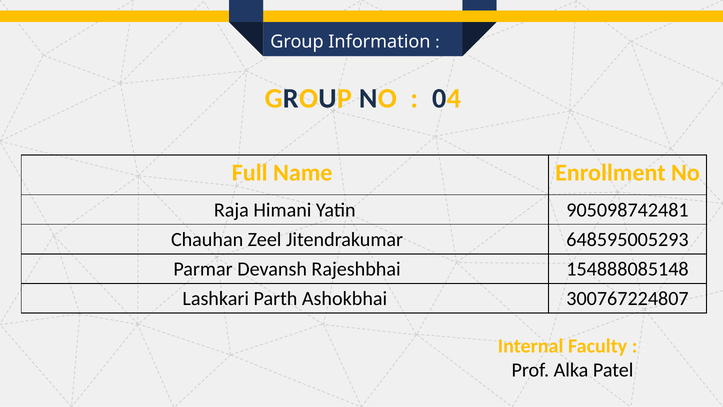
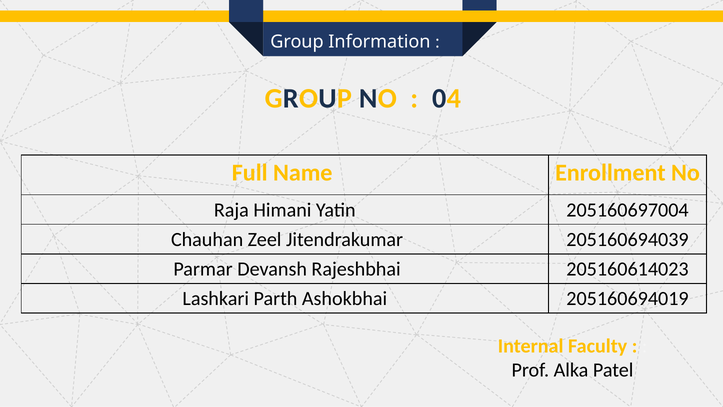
905098742481: 905098742481 -> 205160697004 (627, 210)
648595005293: 648595005293 -> 205160694039 (627, 239)
154888085148: 154888085148 -> 205160614023 (627, 269)
300767224807: 300767224807 -> 205160694019 (627, 298)
